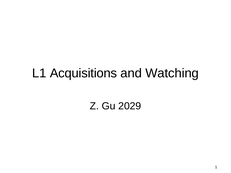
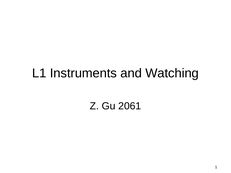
Acquisitions: Acquisitions -> Instruments (83, 73)
2029: 2029 -> 2061 (130, 106)
